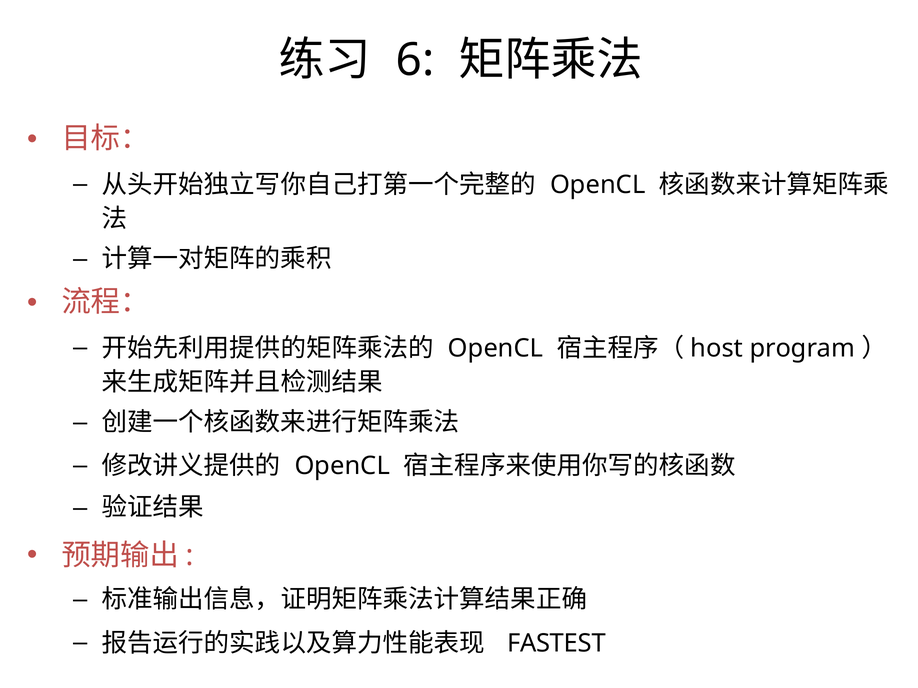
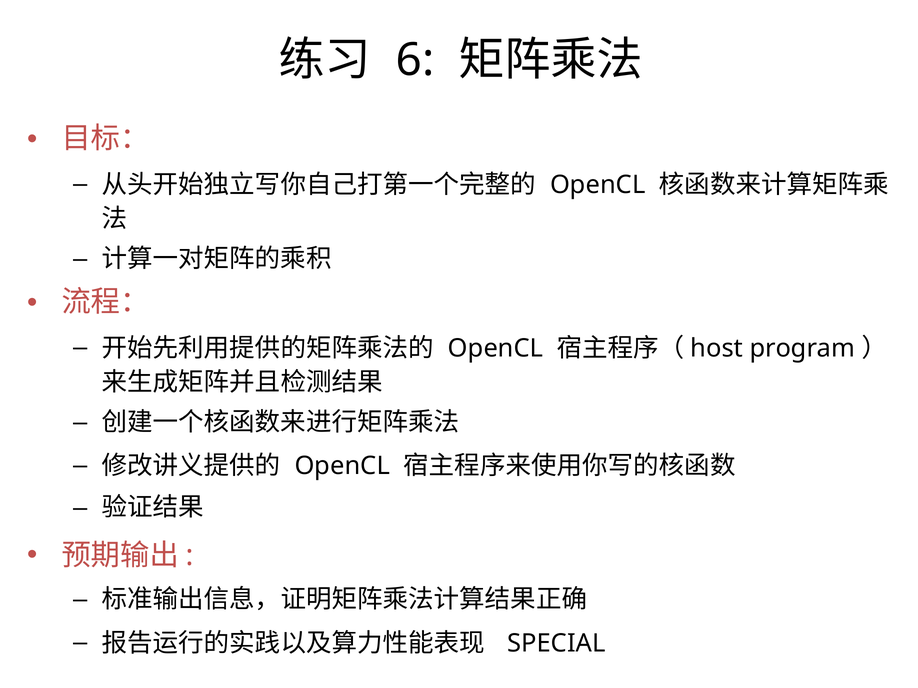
FASTEST: FASTEST -> SPECIAL (556, 644)
